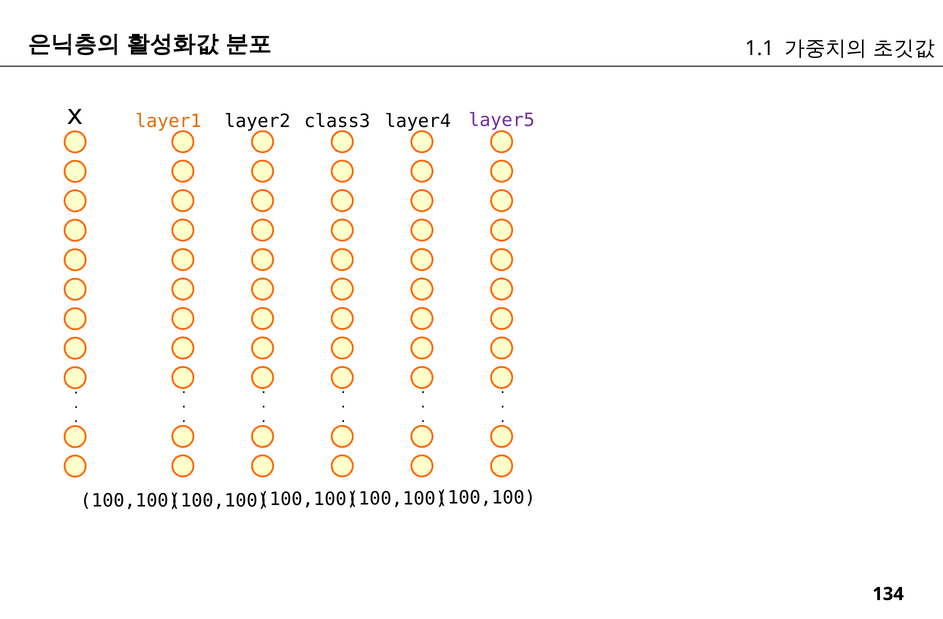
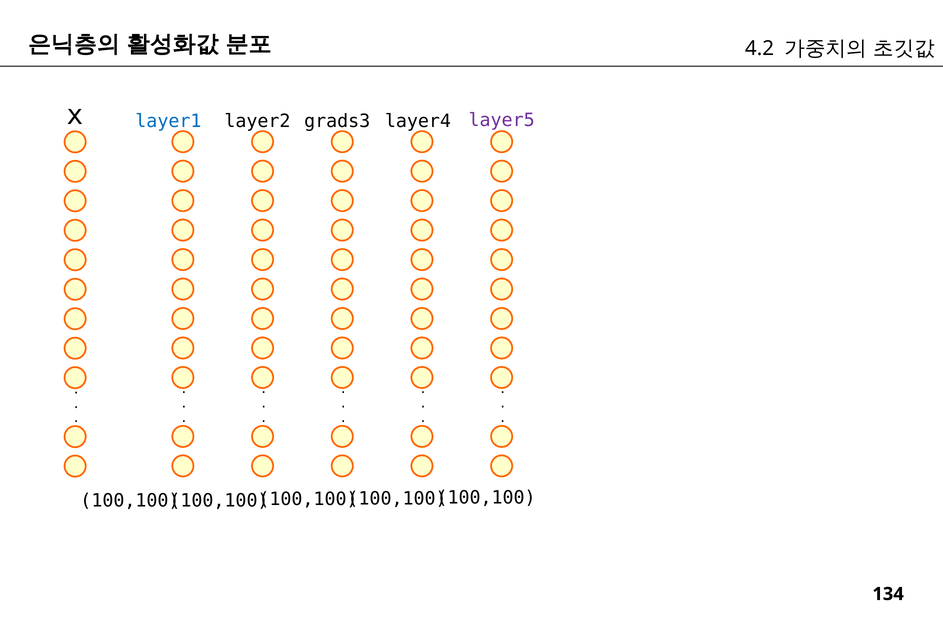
1.1: 1.1 -> 4.2 (760, 48)
layer1 colour: orange -> blue (168, 121)
class3: class3 -> grads3 (337, 121)
